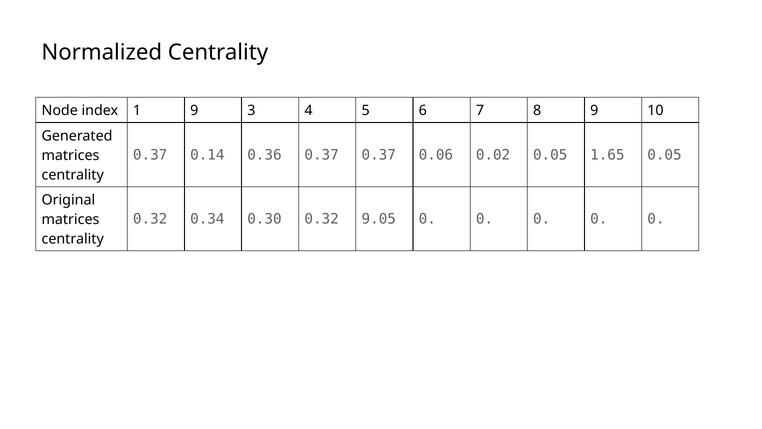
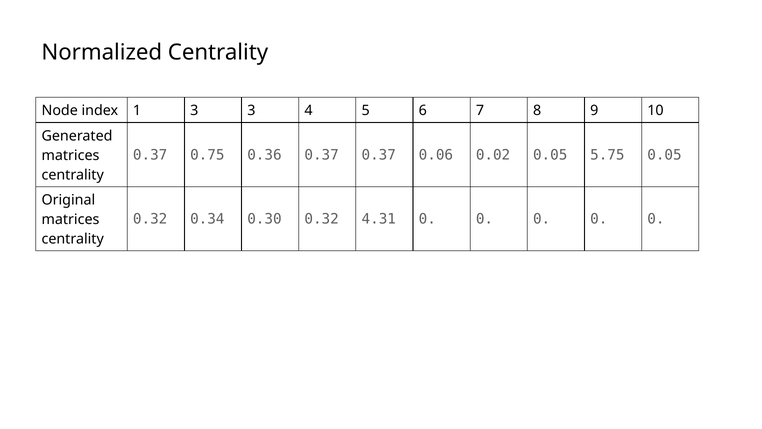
1 9: 9 -> 3 (194, 111)
0.14: 0.14 -> 0.75 (207, 155)
1.65: 1.65 -> 5.75 (607, 155)
9.05: 9.05 -> 4.31 (379, 219)
